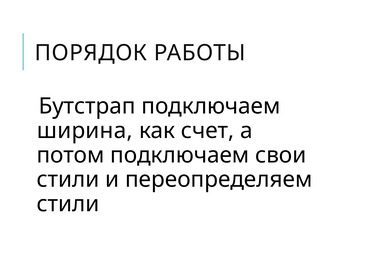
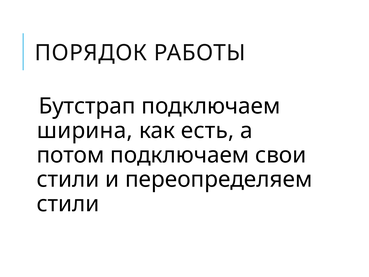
счет: счет -> есть (207, 131)
